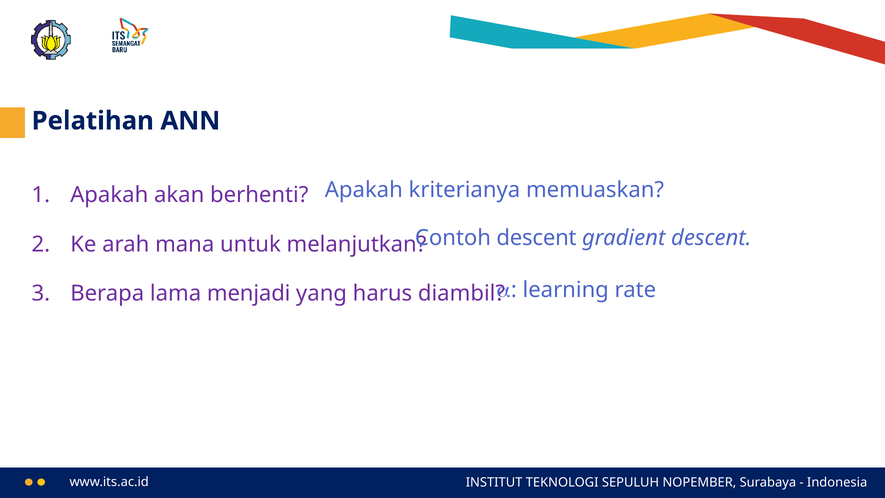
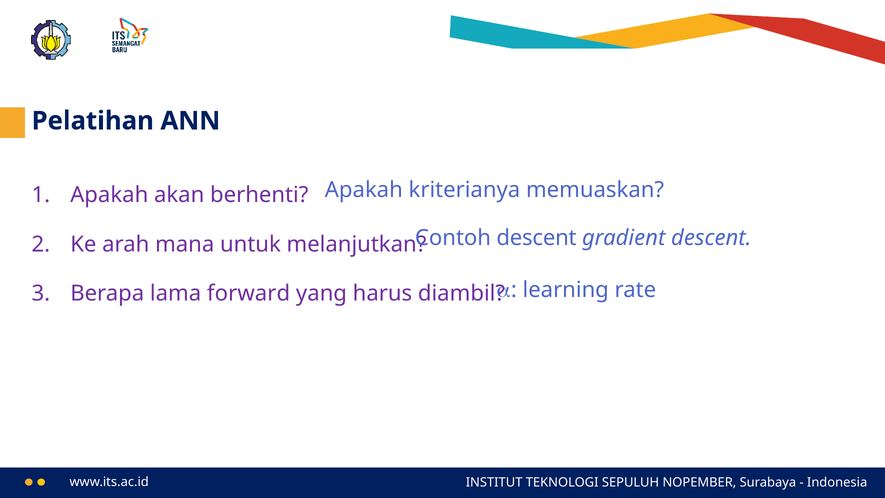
menjadi: menjadi -> forward (249, 293)
